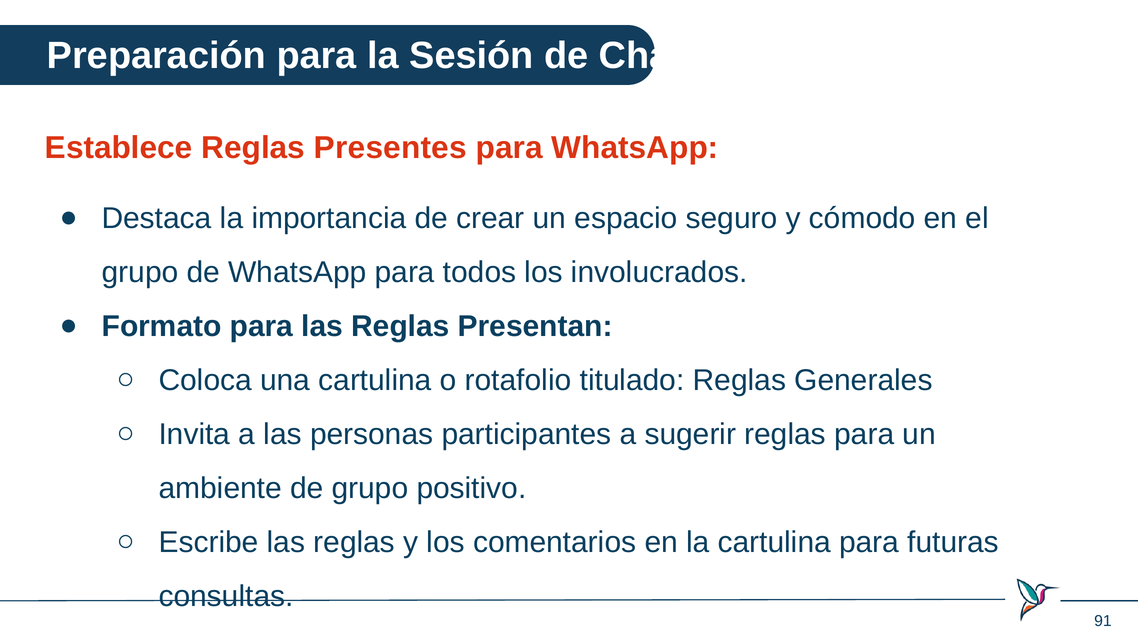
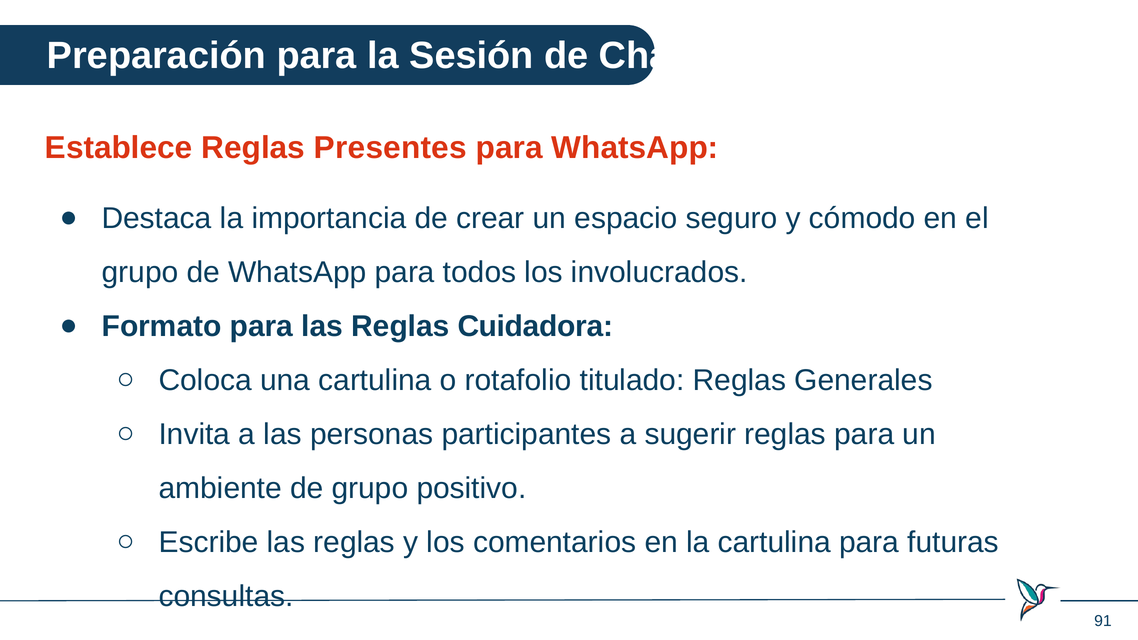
Presentan: Presentan -> Cuidadora (535, 327)
